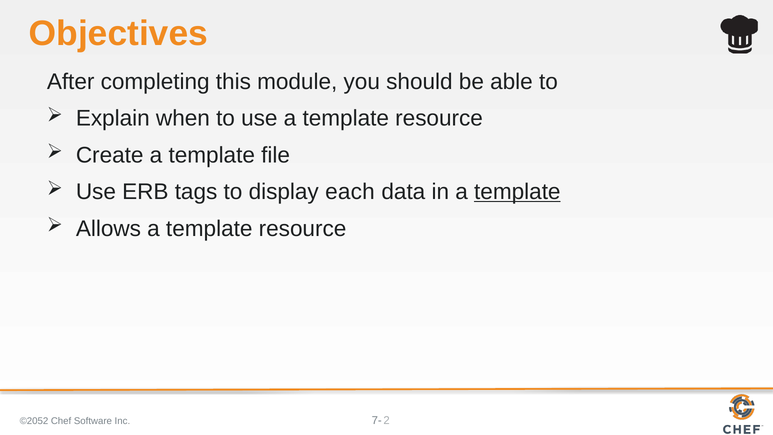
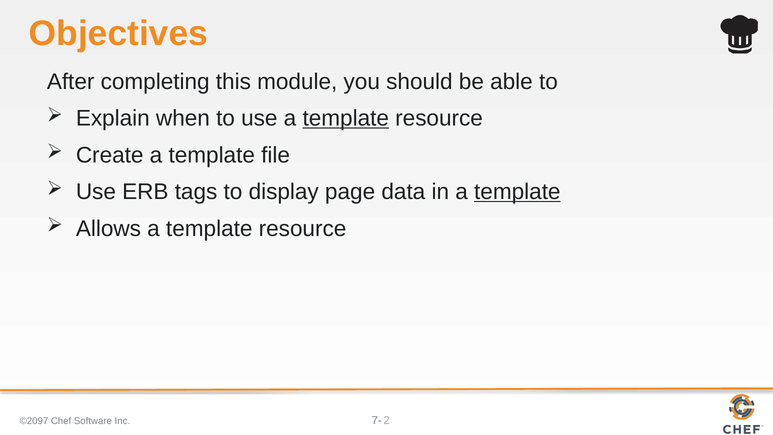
template underline: none -> present (346, 118)
each: each -> page (350, 192)
©2052: ©2052 -> ©2097 (34, 421)
